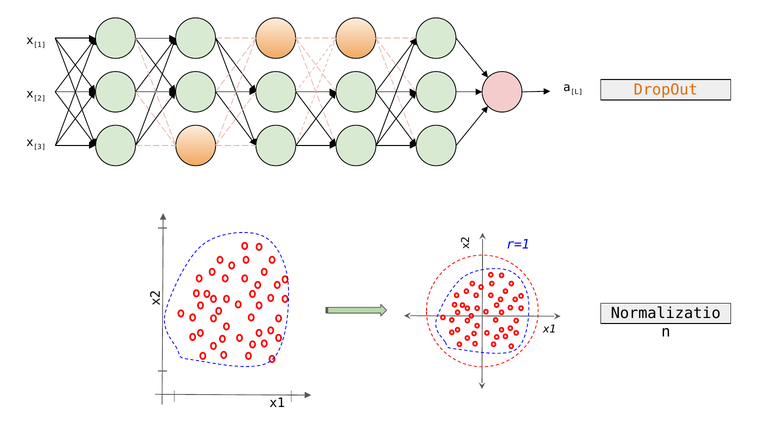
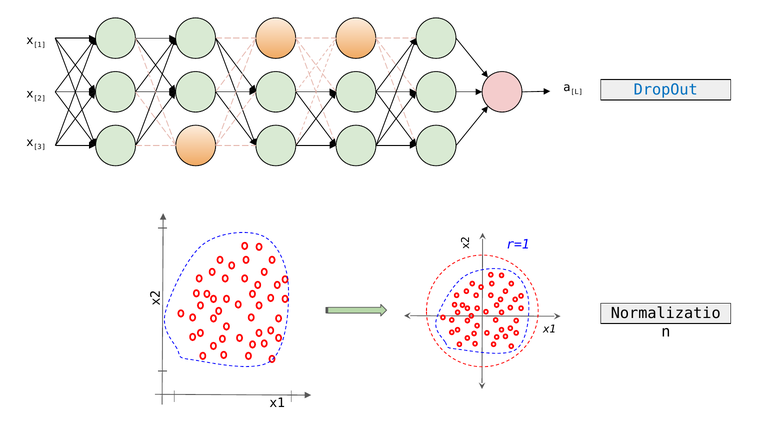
DropOut colour: orange -> blue (666, 90)
